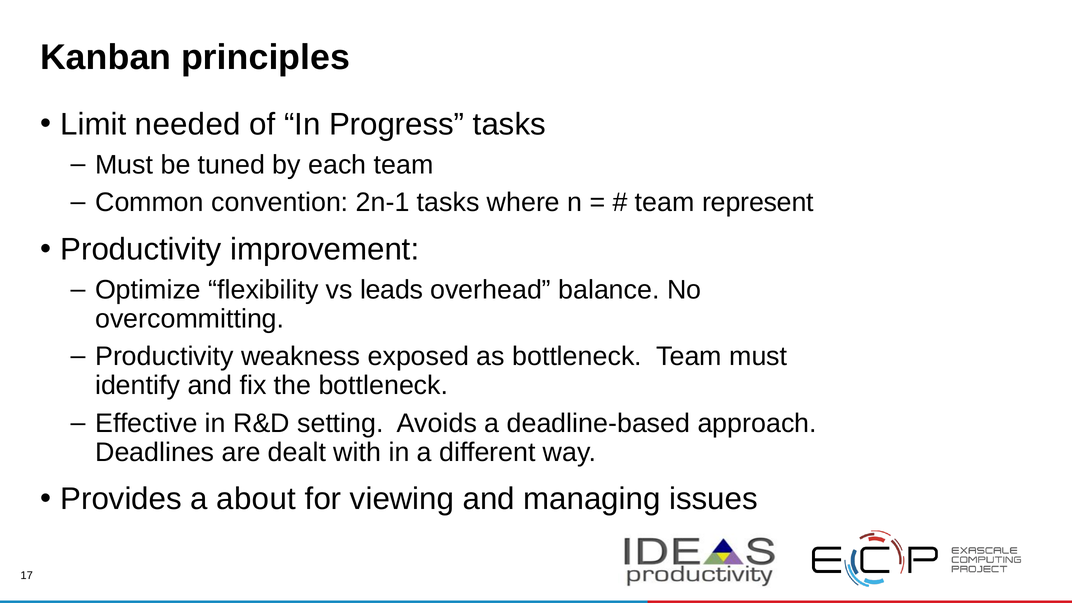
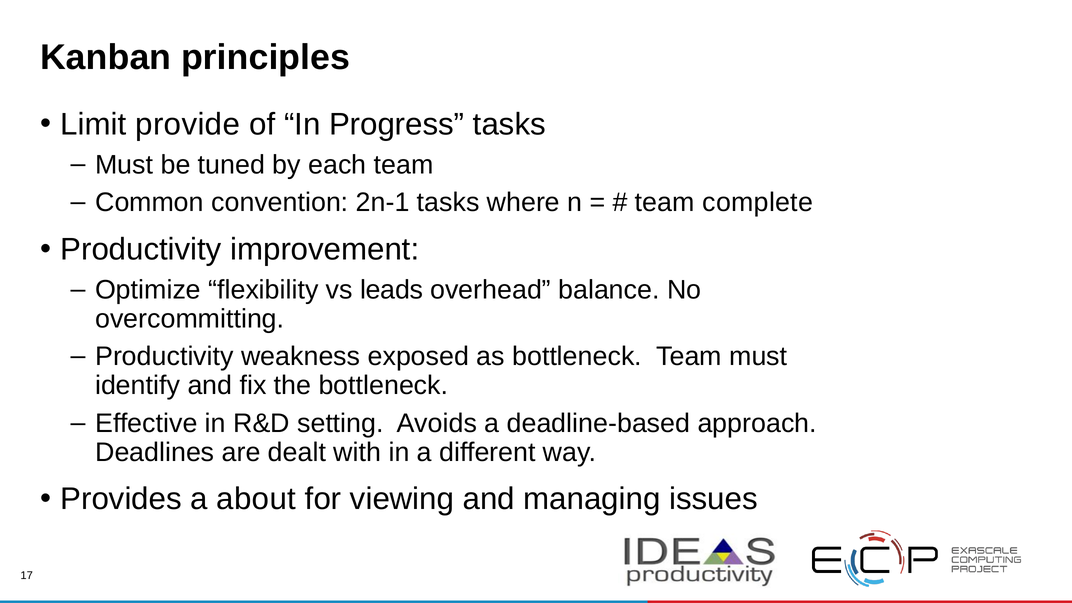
needed: needed -> provide (188, 124)
represent: represent -> complete (758, 203)
